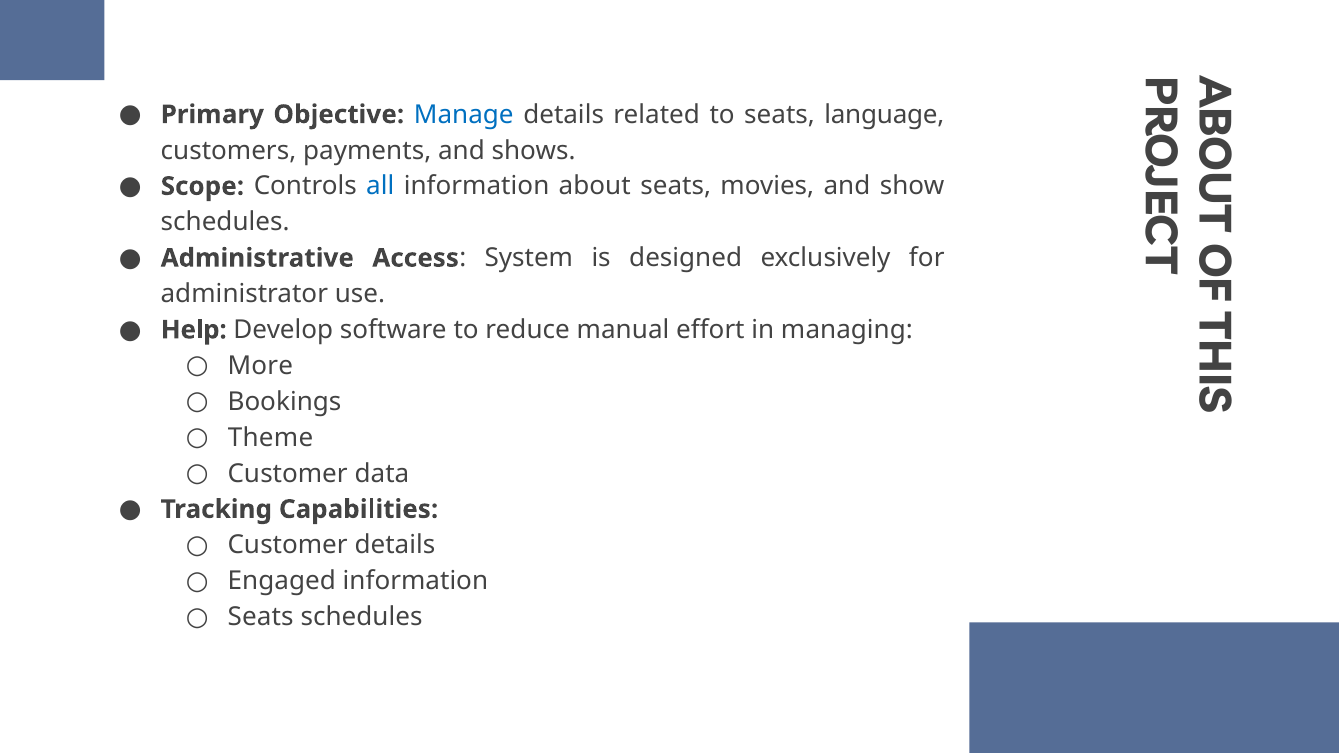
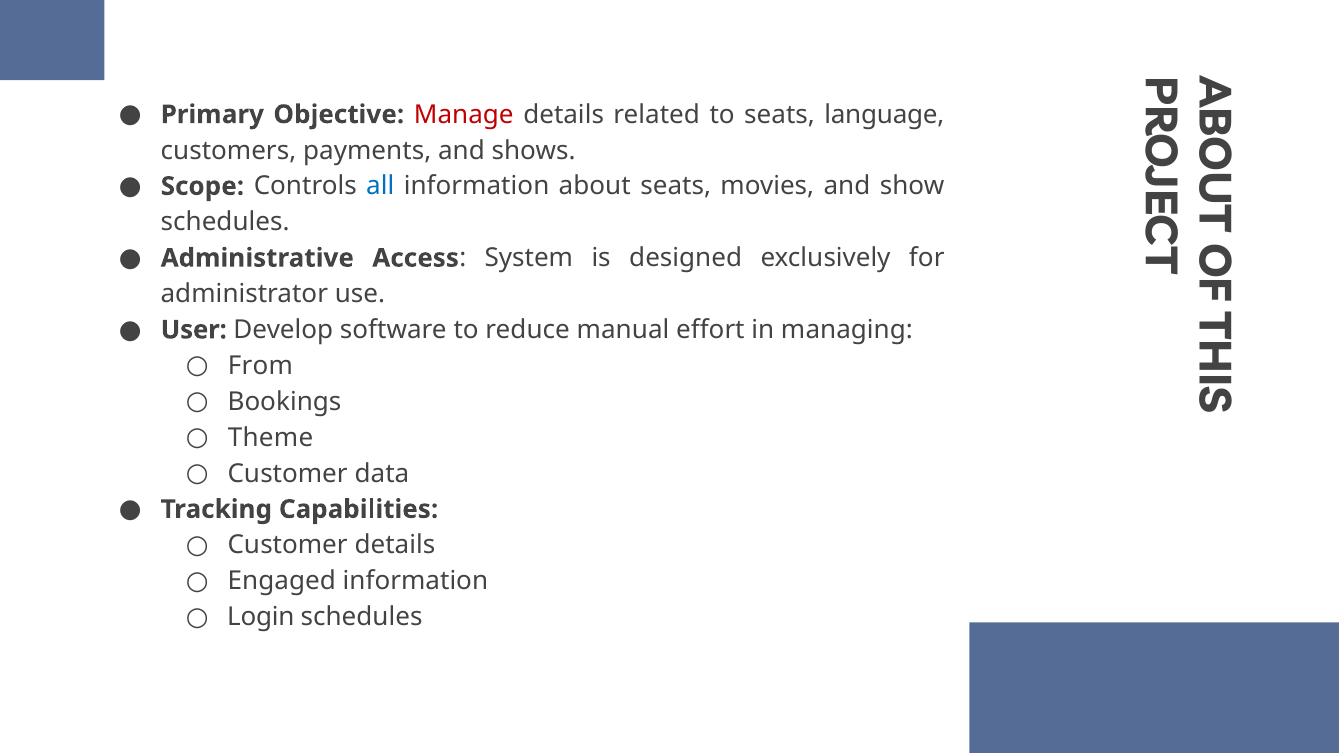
Manage colour: blue -> red (464, 115)
Help: Help -> User (194, 330)
More: More -> From (260, 366)
Seats: Seats -> Login (261, 617)
